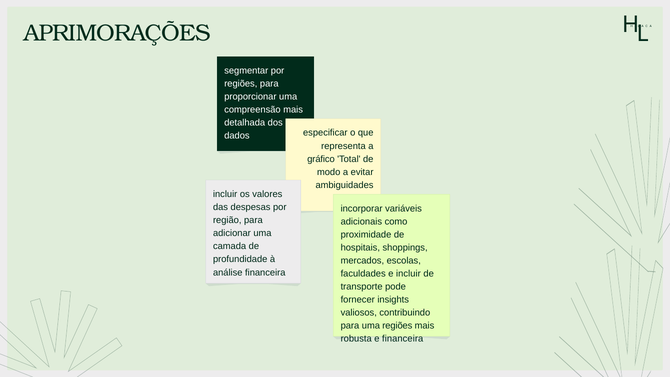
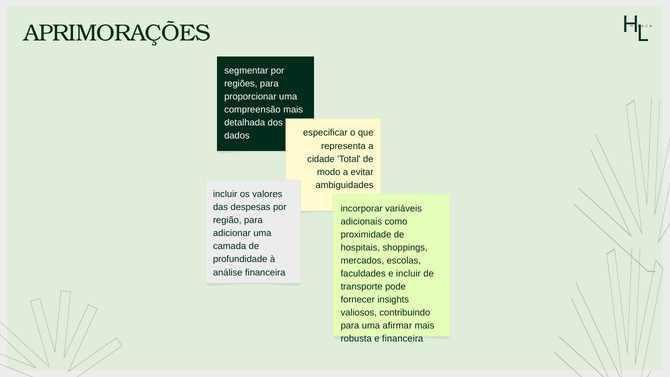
gráfico: gráfico -> cidade (321, 159)
uma regiões: regiões -> afirmar (397, 326)
